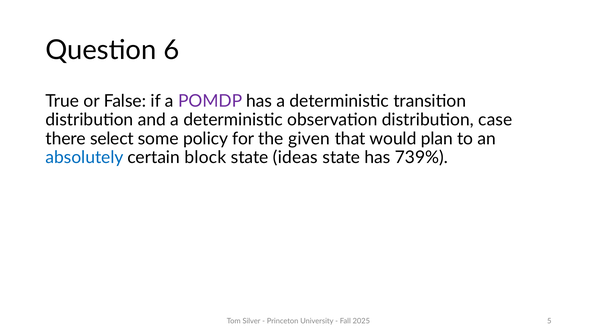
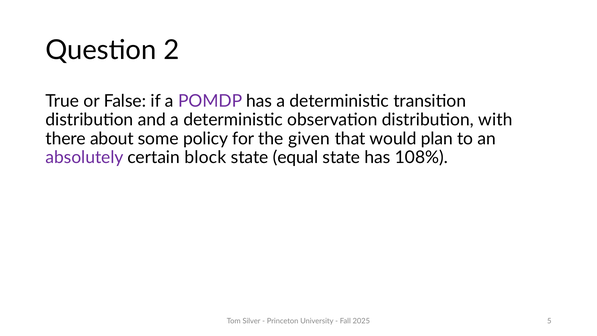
6: 6 -> 2 (171, 50)
case: case -> with (495, 120)
select: select -> about (112, 139)
absolutely colour: blue -> purple (85, 157)
ideas: ideas -> equal (296, 157)
739%: 739% -> 108% (421, 157)
